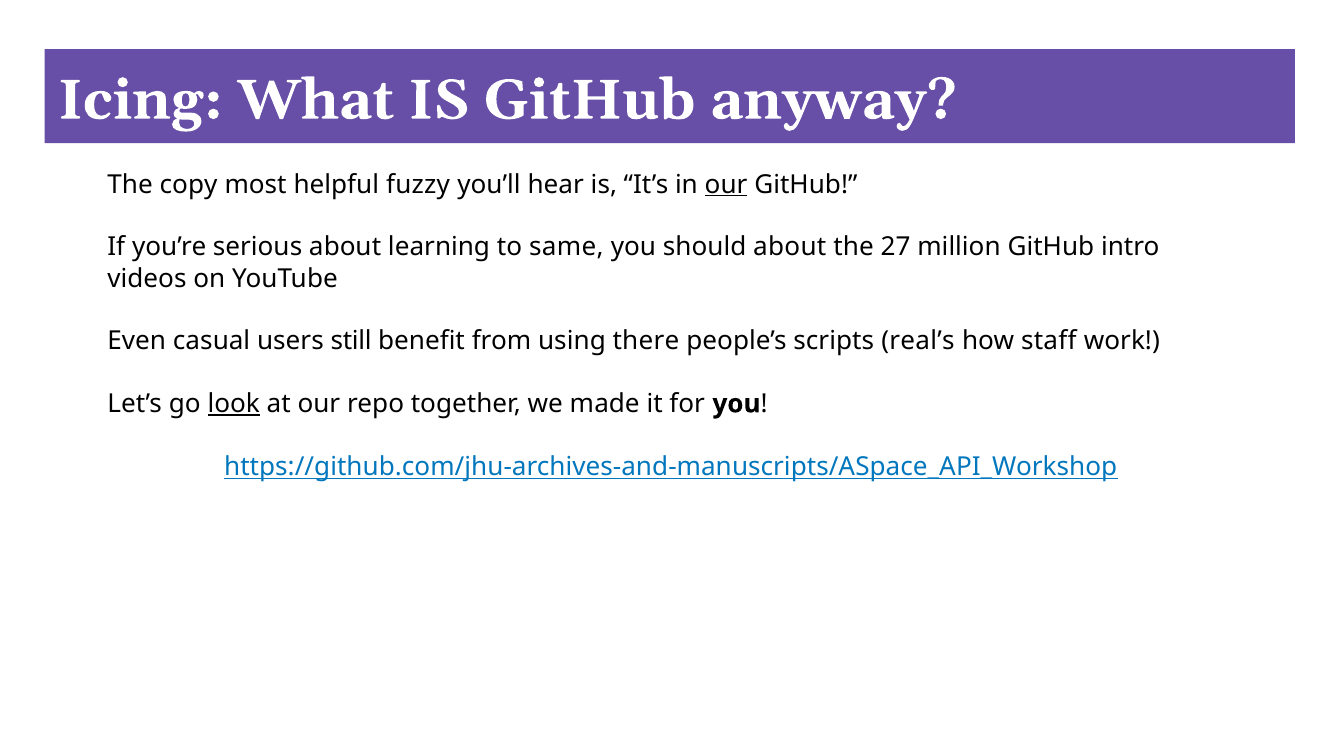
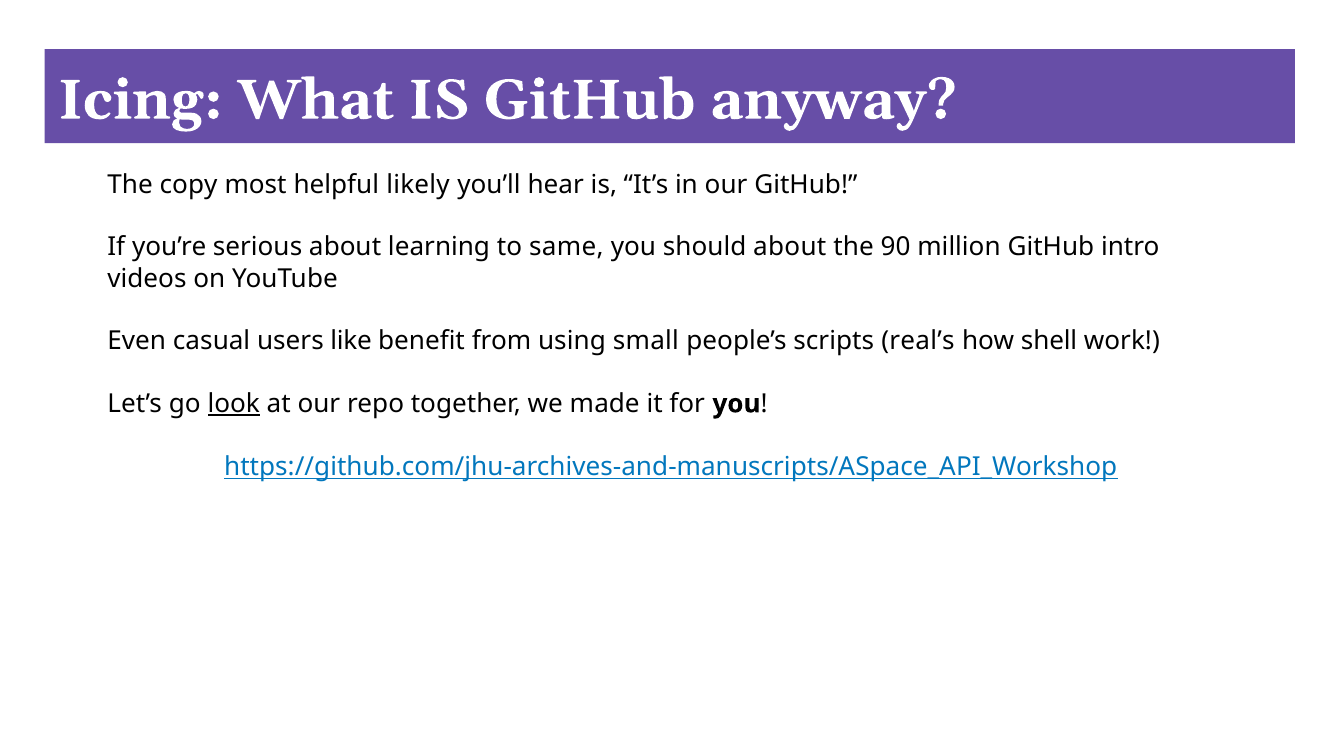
fuzzy: fuzzy -> likely (418, 184)
our underline: present -> none (726, 184)
27: 27 -> 90 (896, 247)
still: still -> like (351, 341)
there: there -> small (646, 341)
staff: staff -> shell (1049, 341)
